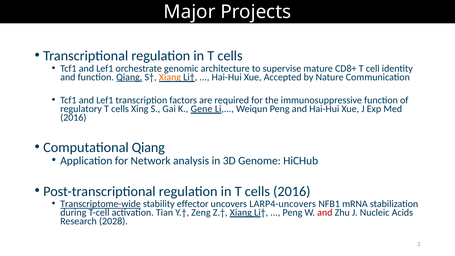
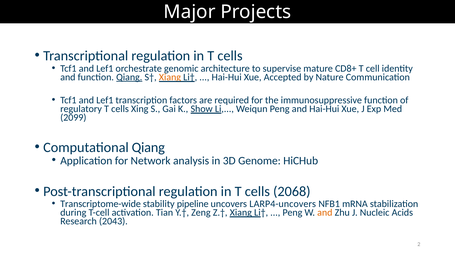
Gene: Gene -> Show (202, 109)
2016: 2016 -> 2099 (73, 117)
cells 2016: 2016 -> 2068 (292, 191)
Transcriptome-wide underline: present -> none (101, 204)
effector: effector -> pipeline (193, 204)
and colour: red -> orange (325, 213)
2028: 2028 -> 2043 (113, 221)
